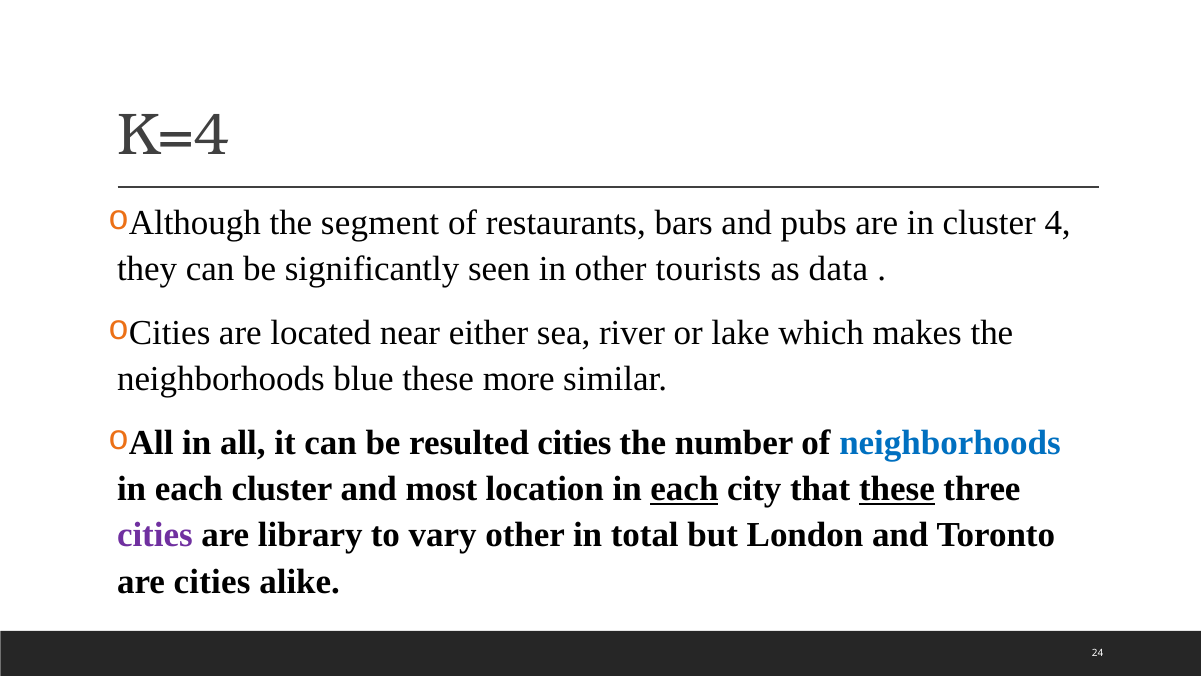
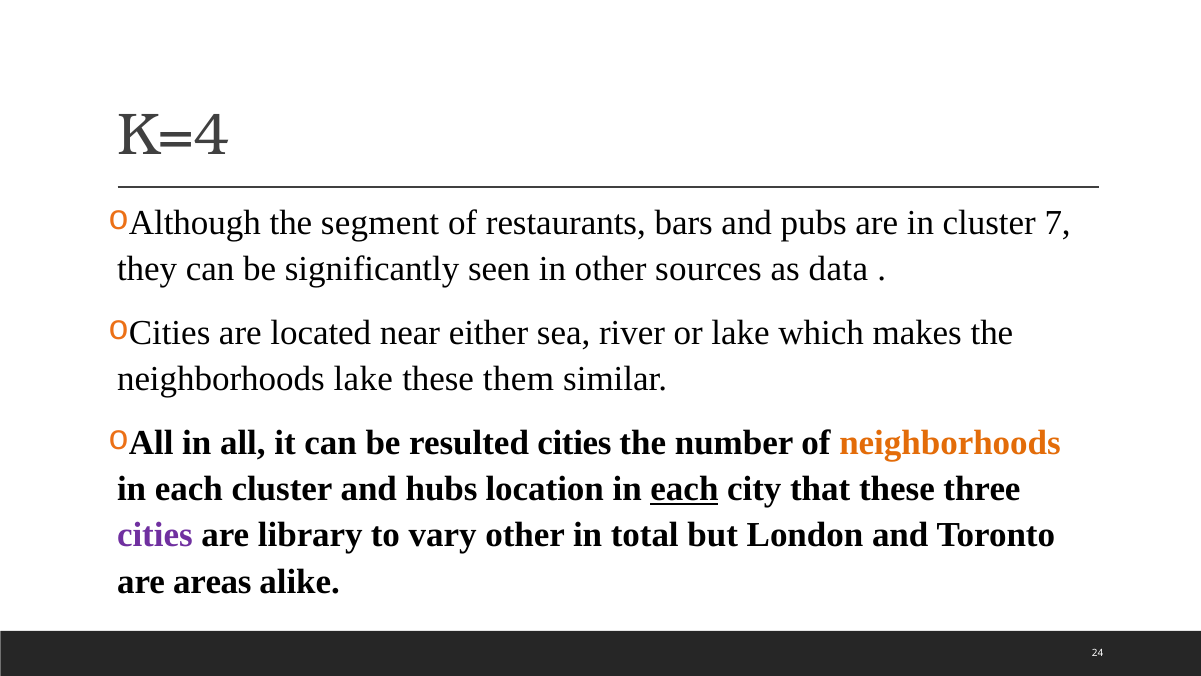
4: 4 -> 7 (1058, 222)
tourists: tourists -> sources (708, 269)
neighborhoods blue: blue -> lake (363, 379)
more: more -> them (518, 379)
neighborhoods colour: blue -> orange (950, 442)
most: most -> hubs (442, 489)
these underline: present -> none (897, 489)
are cities: cities -> areas (212, 581)
